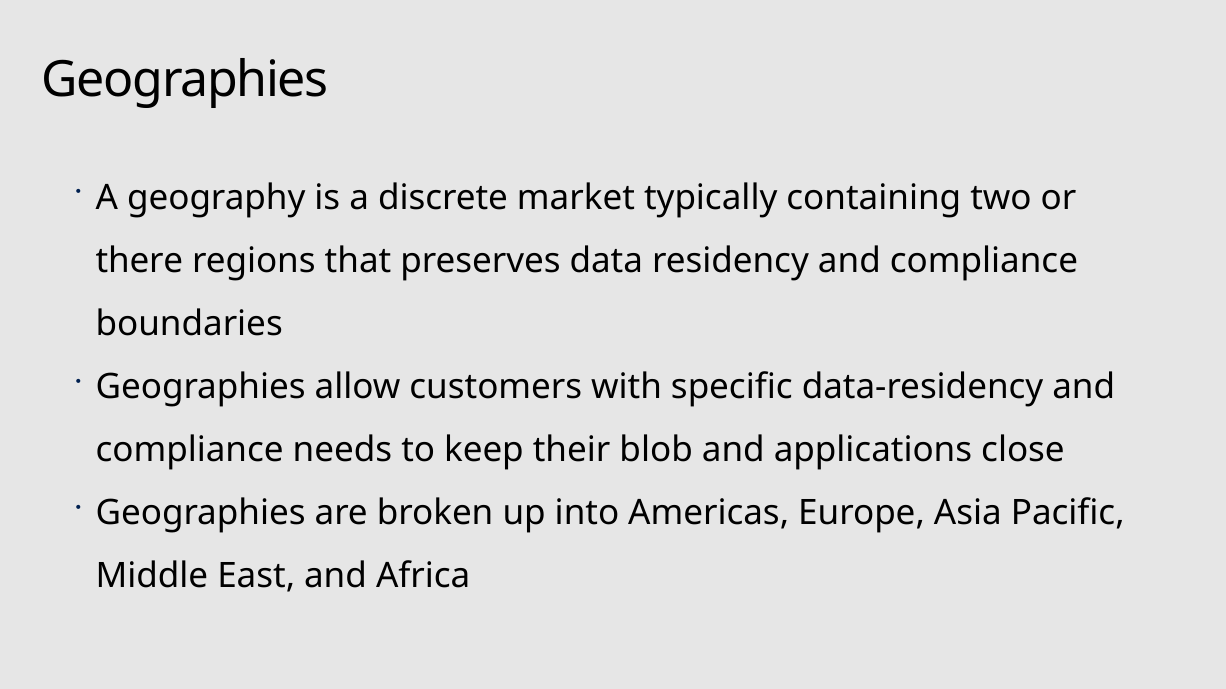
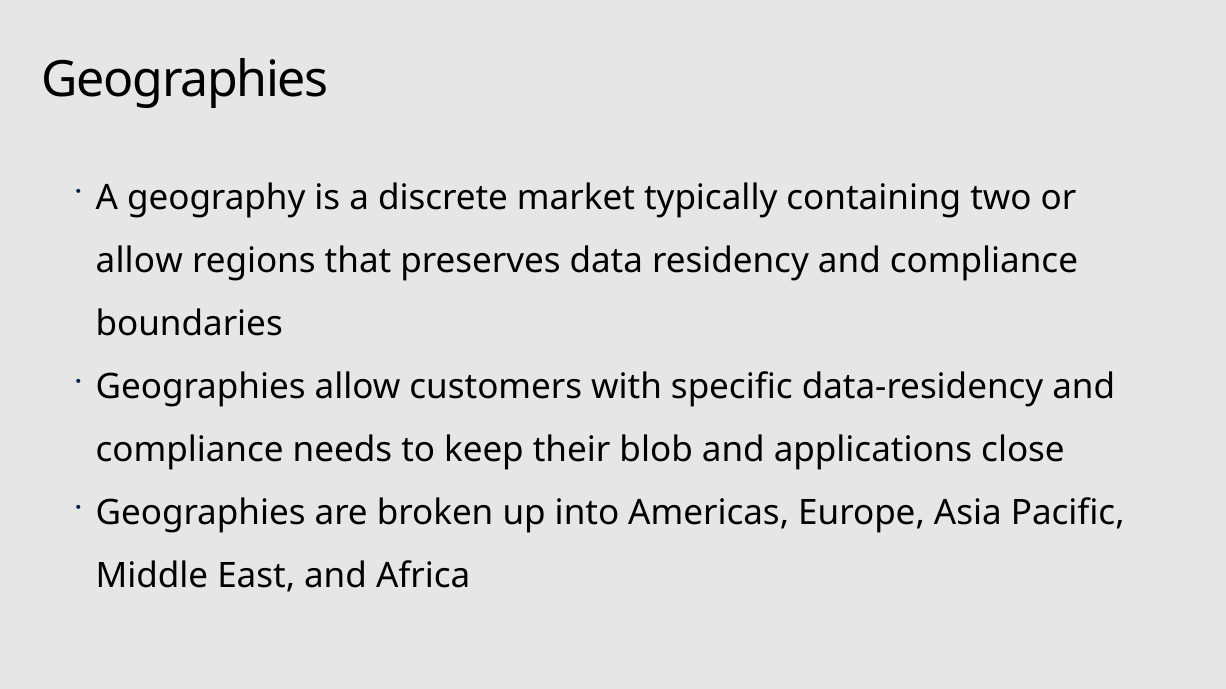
there: there -> allow (139, 261)
